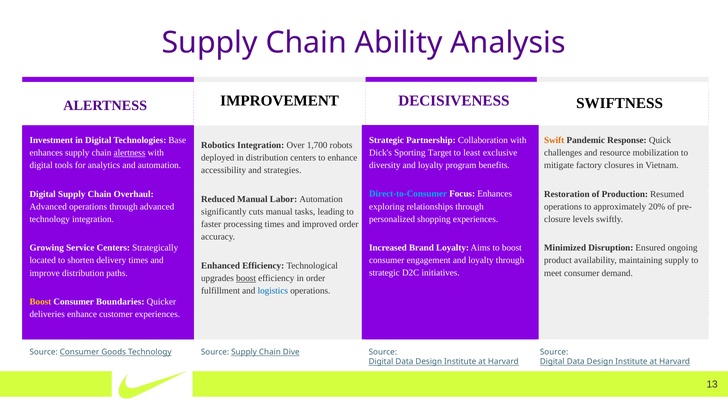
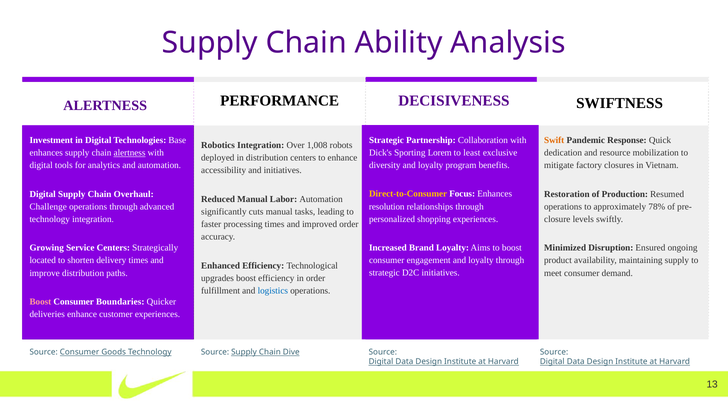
IMPROVEMENT: IMPROVEMENT -> PERFORMANCE (280, 101)
1,700: 1,700 -> 1,008 (317, 146)
Sporting Target: Target -> Lorem (440, 153)
challenges: challenges -> dedication (563, 153)
and strategies: strategies -> initiatives (283, 171)
Direct-to-Consumer colour: light blue -> yellow (408, 194)
exploring: exploring -> resolution (387, 207)
Advanced: Advanced -> Challenge (48, 207)
20%: 20% -> 78% (657, 207)
boost underline: present -> none (246, 279)
Boost colour: yellow -> pink (40, 302)
